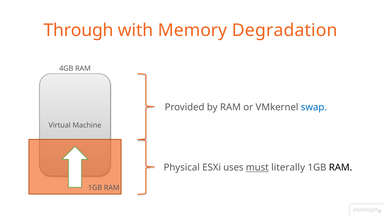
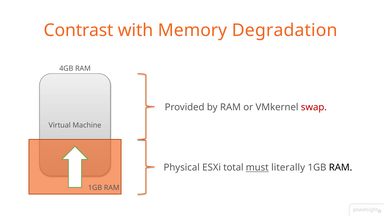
Through: Through -> Contrast (79, 30)
swap colour: blue -> red (314, 107)
uses: uses -> total (233, 167)
